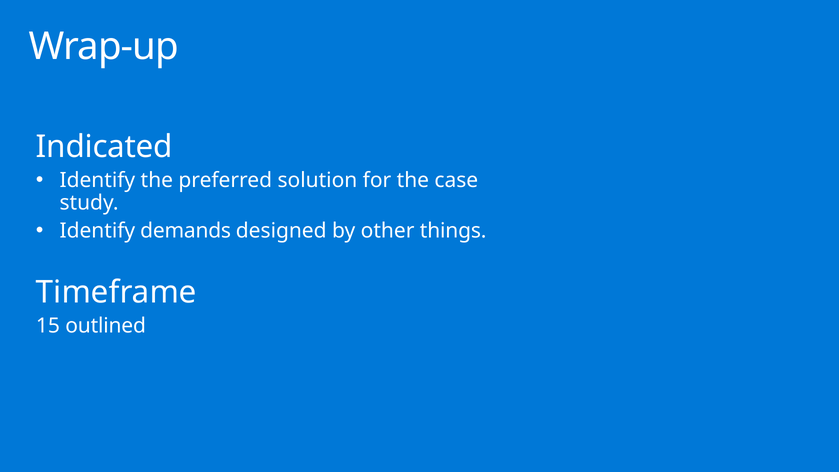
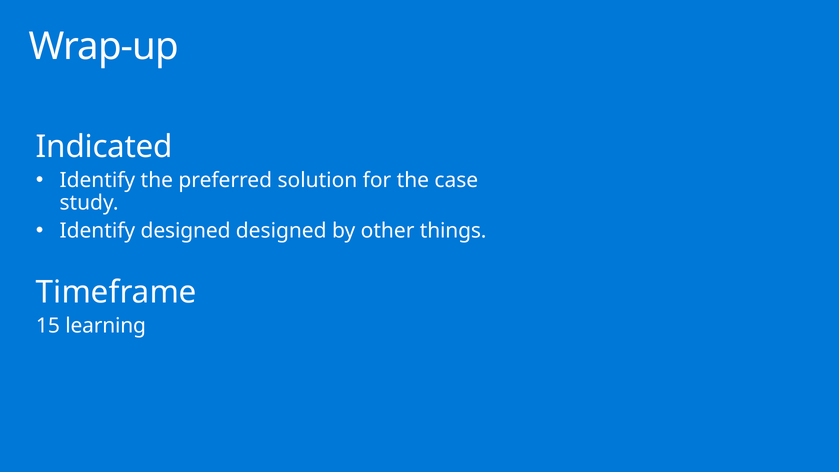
Identify demands: demands -> designed (186, 231)
outlined: outlined -> learning (106, 326)
